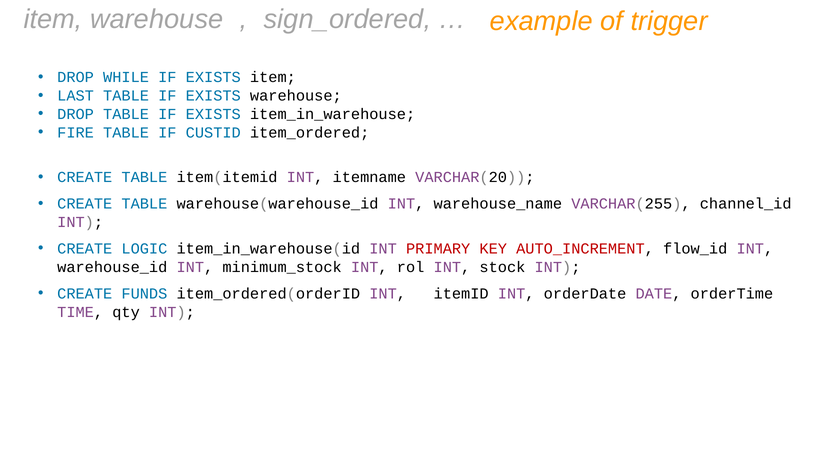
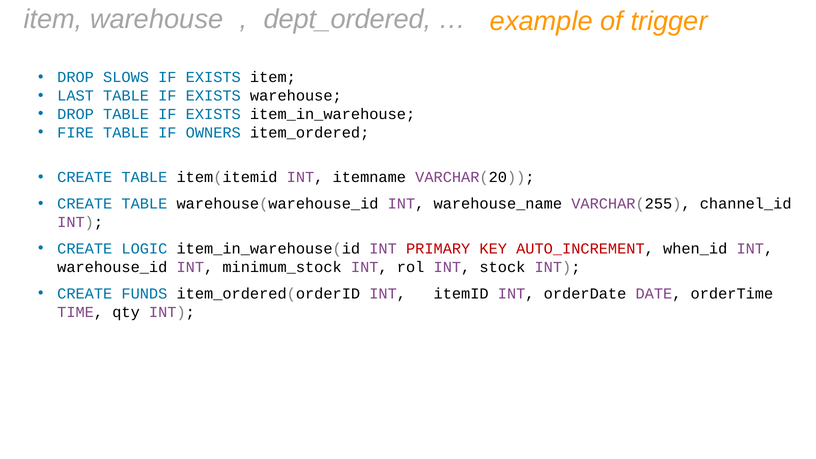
sign_ordered: sign_ordered -> dept_ordered (347, 19)
WHILE: WHILE -> SLOWS (126, 77)
CUSTID: CUSTID -> OWNERS (213, 133)
flow_id: flow_id -> when_id (695, 249)
